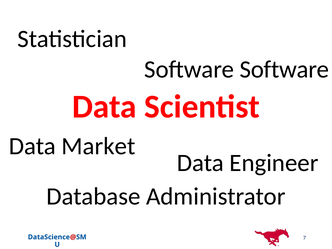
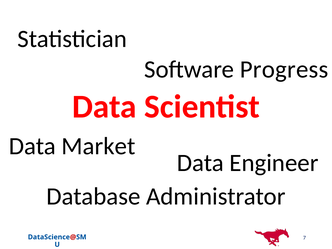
Software Software: Software -> Progress (284, 69)
